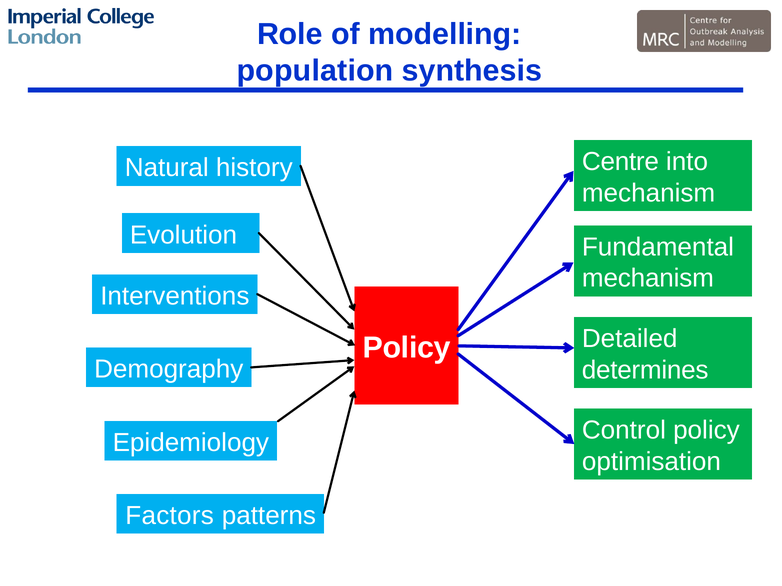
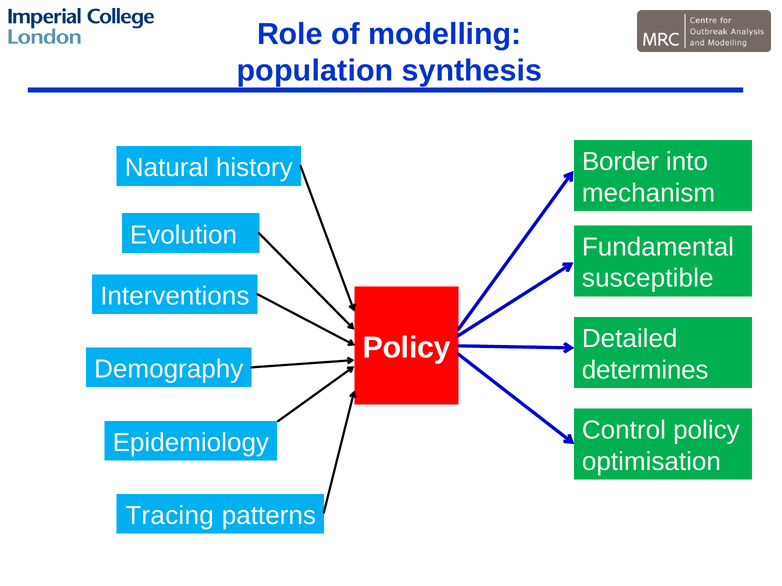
Centre: Centre -> Border (620, 162)
mechanism: mechanism -> susceptible (648, 279)
Factors: Factors -> Tracing (170, 516)
